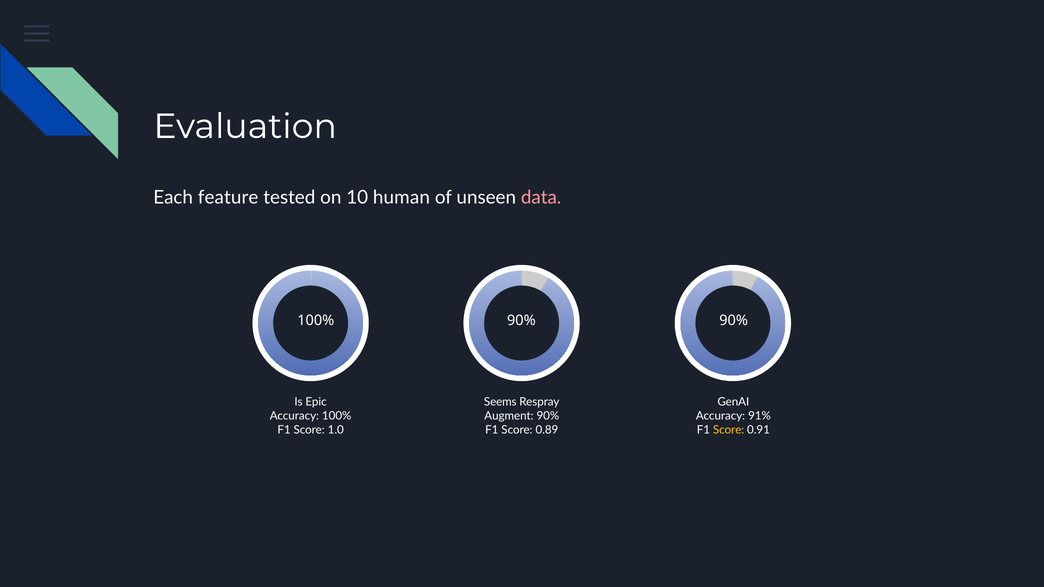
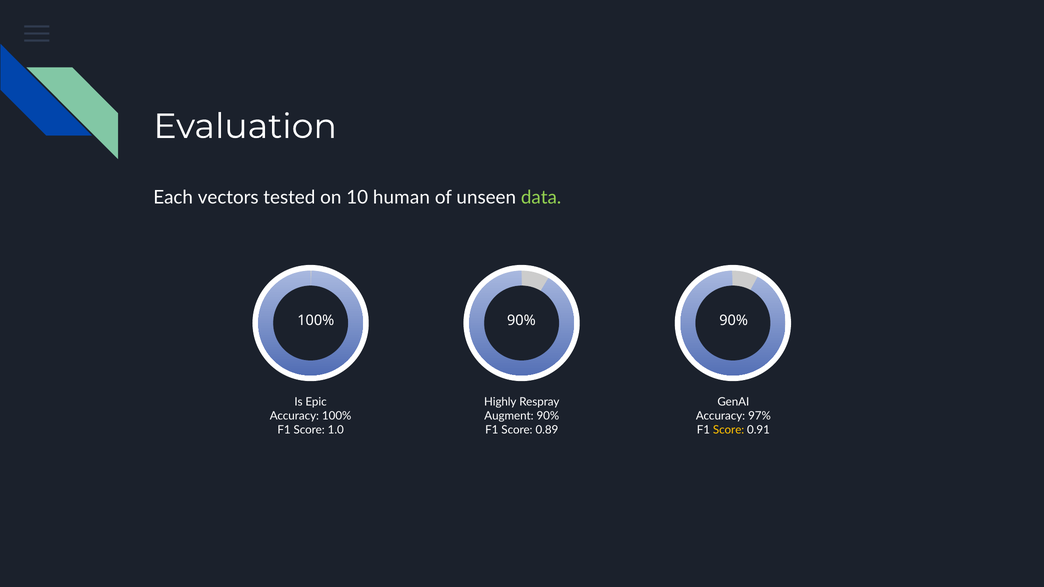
feature: feature -> vectors (228, 197)
data colour: pink -> light green (541, 197)
Seems: Seems -> Highly (500, 402)
91%: 91% -> 97% (759, 416)
